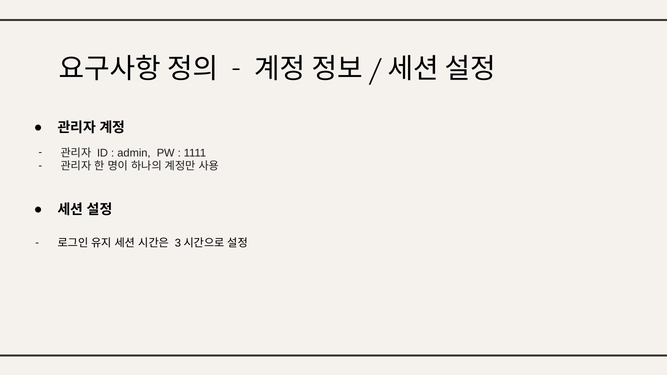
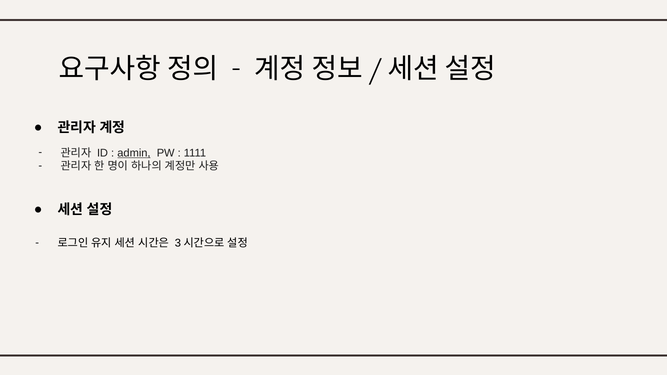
admin underline: none -> present (134, 153)
